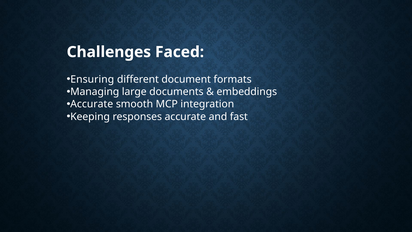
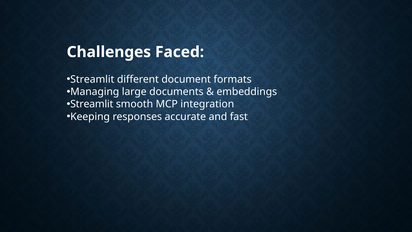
Ensuring: Ensuring -> Streamlit (92, 79)
Accurate: Accurate -> Streamlit (92, 104)
